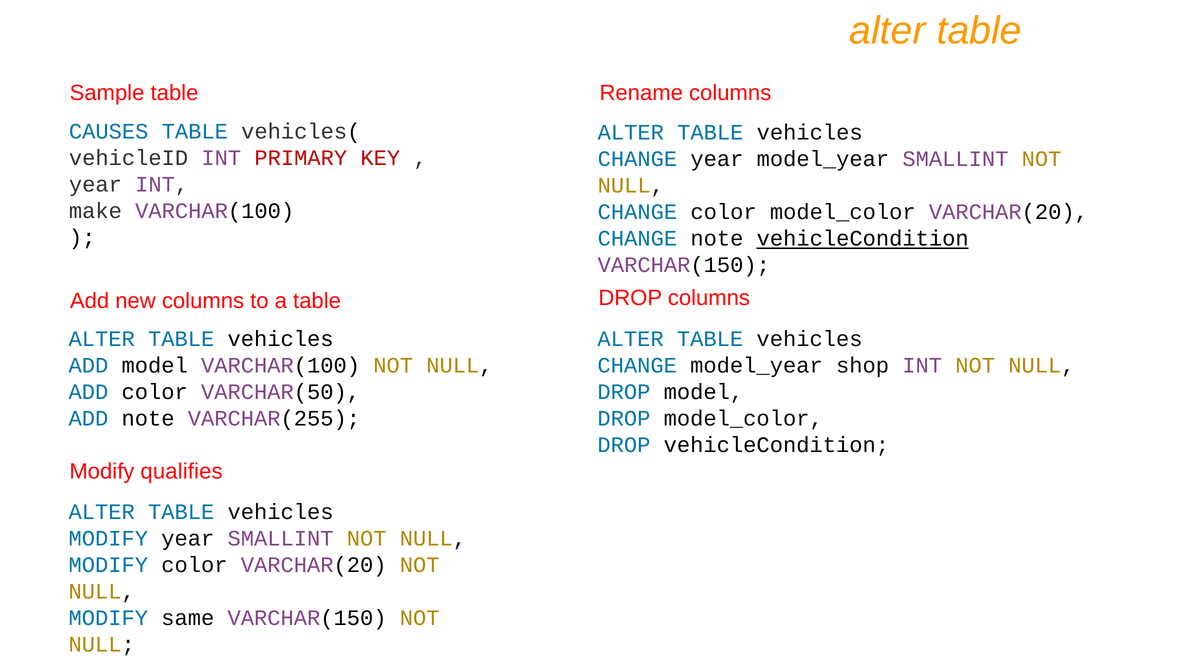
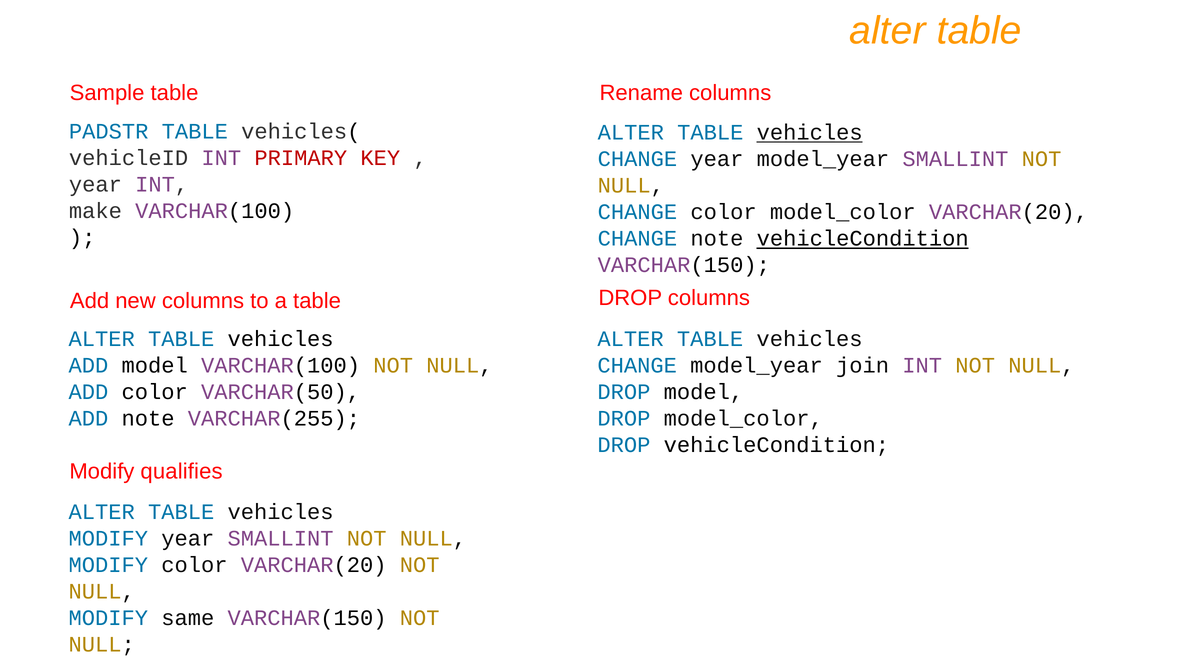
CAUSES: CAUSES -> PADSTR (109, 131)
vehicles underline: none -> present (810, 133)
shop: shop -> join (863, 365)
